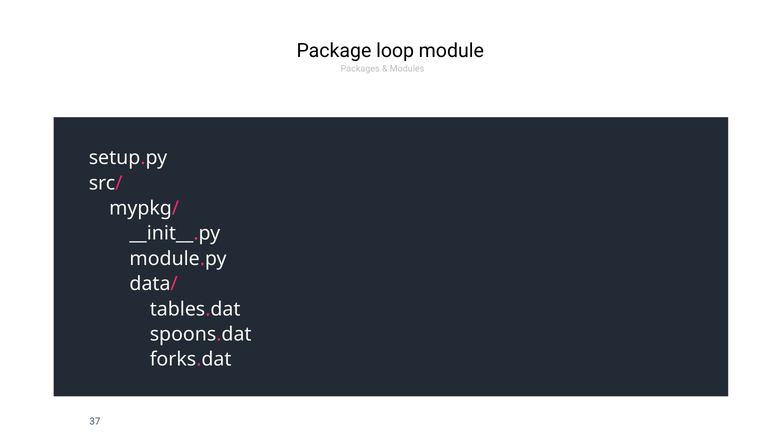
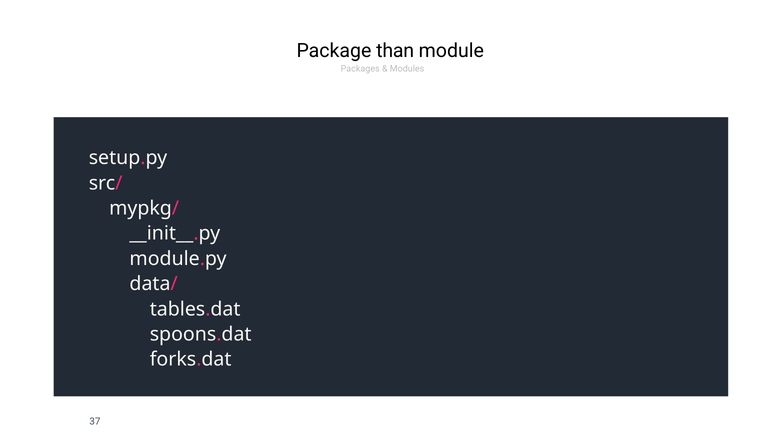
loop: loop -> than (395, 51)
